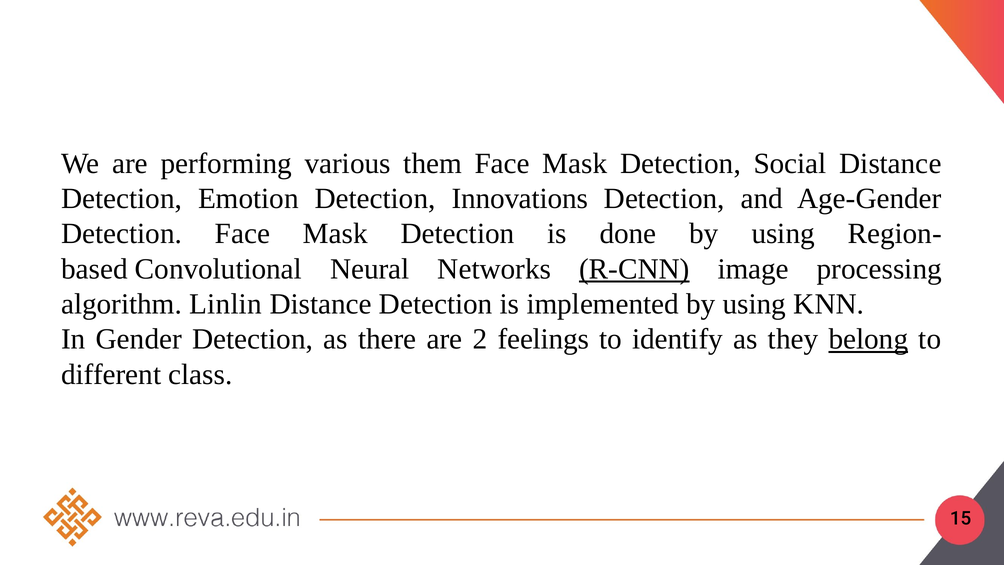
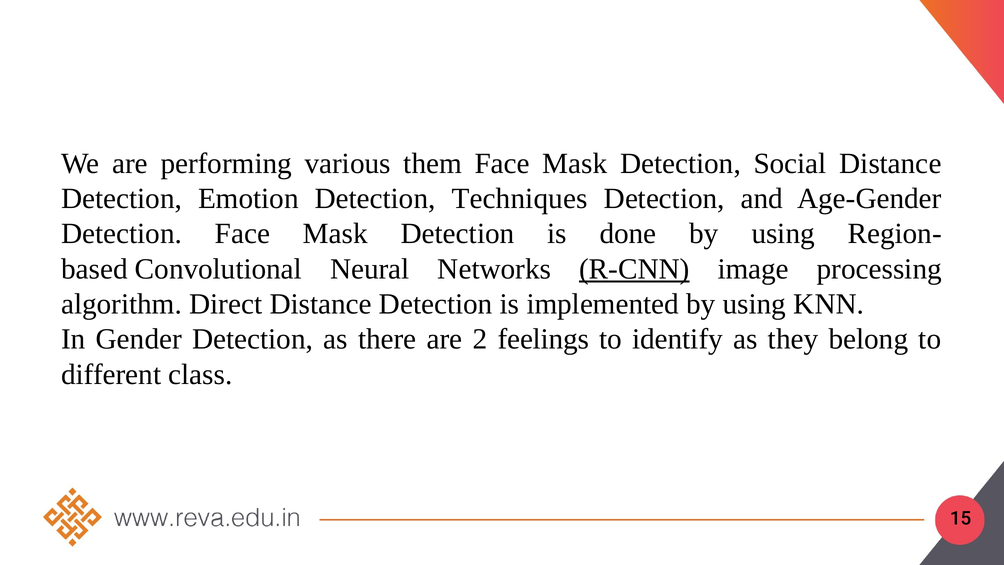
Innovations: Innovations -> Techniques (520, 199)
Linlin: Linlin -> Direct (226, 304)
belong underline: present -> none (868, 339)
